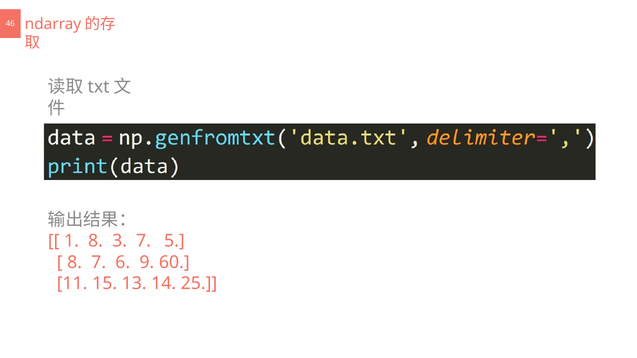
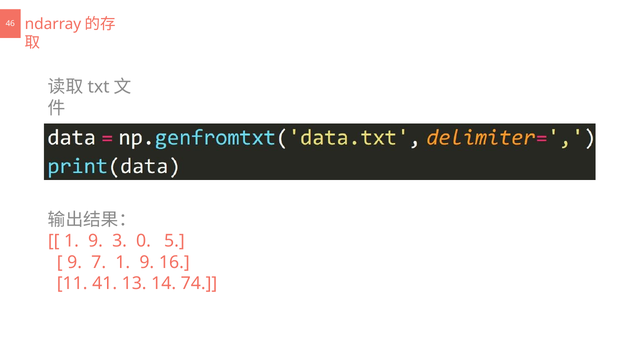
8: 8 -> 9 (96, 241)
3 7: 7 -> 0 (144, 241)
8: 8 -> 9 (75, 262)
7 6: 6 -> 1 (123, 262)
60: 60 -> 16 (174, 262)
15: 15 -> 41 (105, 284)
25: 25 -> 74 (199, 284)
